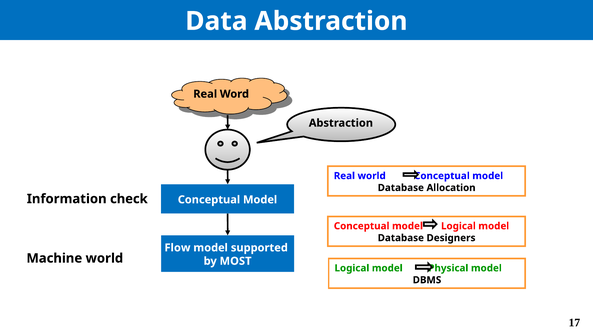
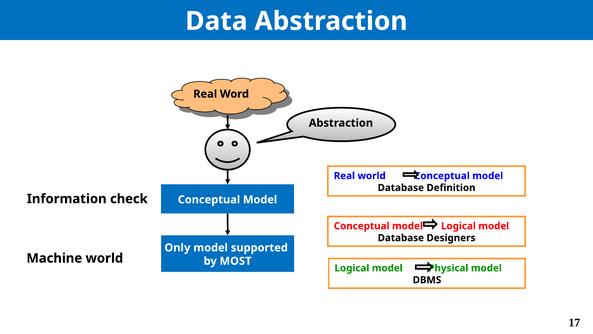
Allocation: Allocation -> Definition (451, 188)
Flow: Flow -> Only (177, 247)
